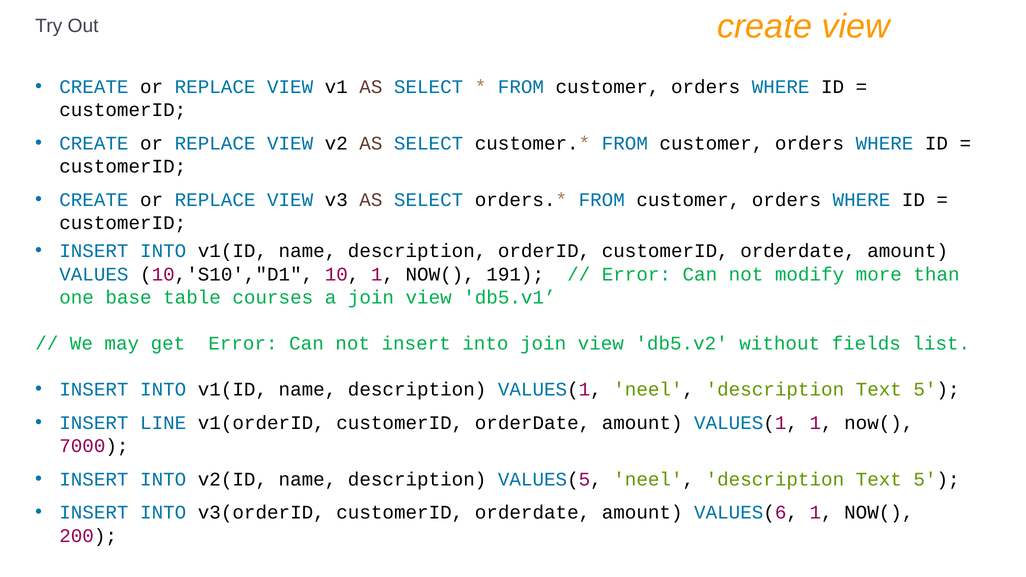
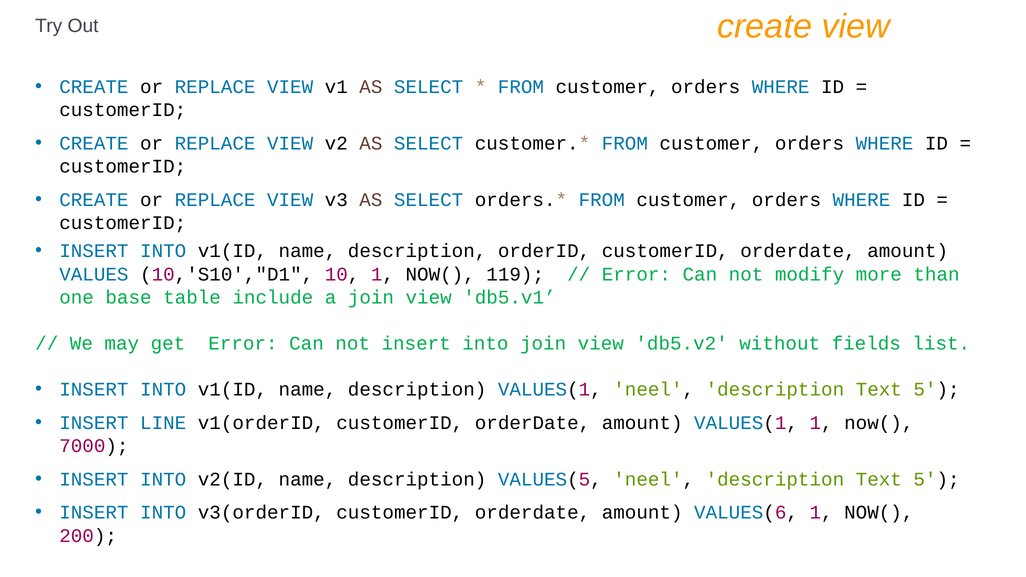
191: 191 -> 119 (515, 274)
courses: courses -> include (273, 297)
